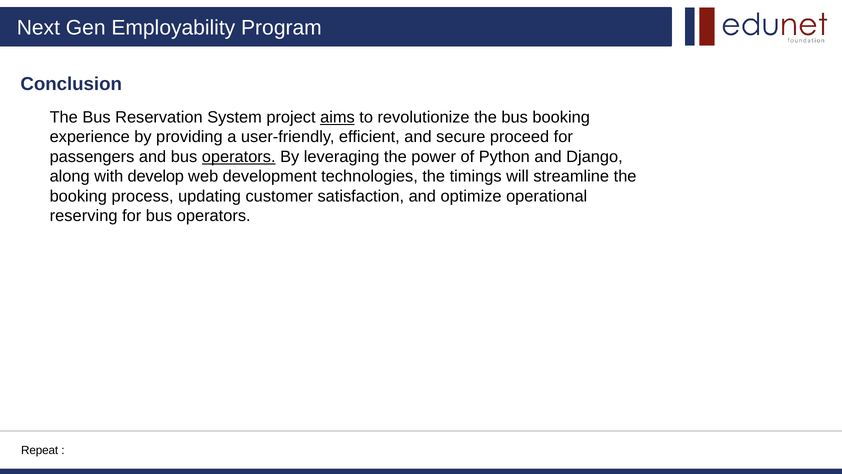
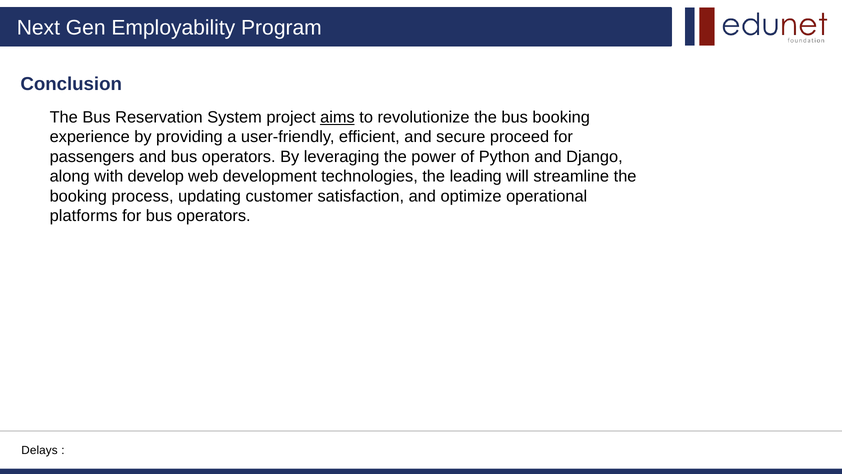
operators underline: present -> none (239, 157)
timings: timings -> leading (476, 176)
reserving: reserving -> platforms (84, 216)
Repeat: Repeat -> Delays (39, 450)
